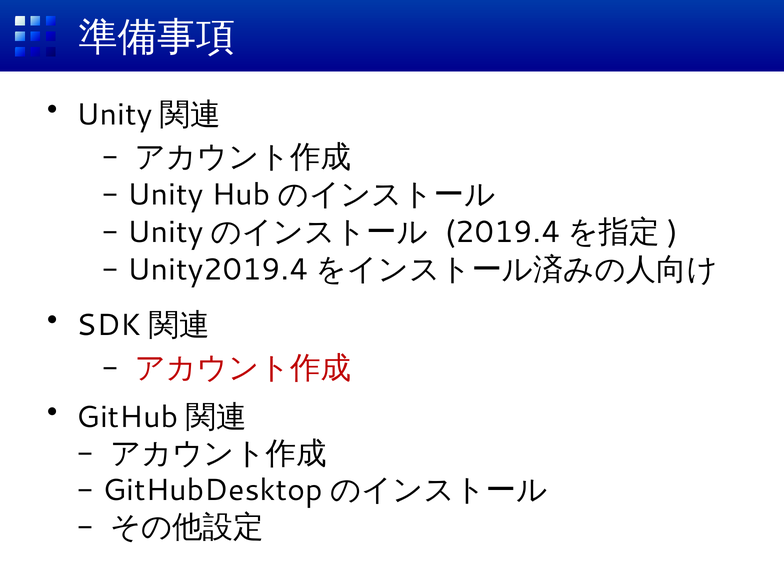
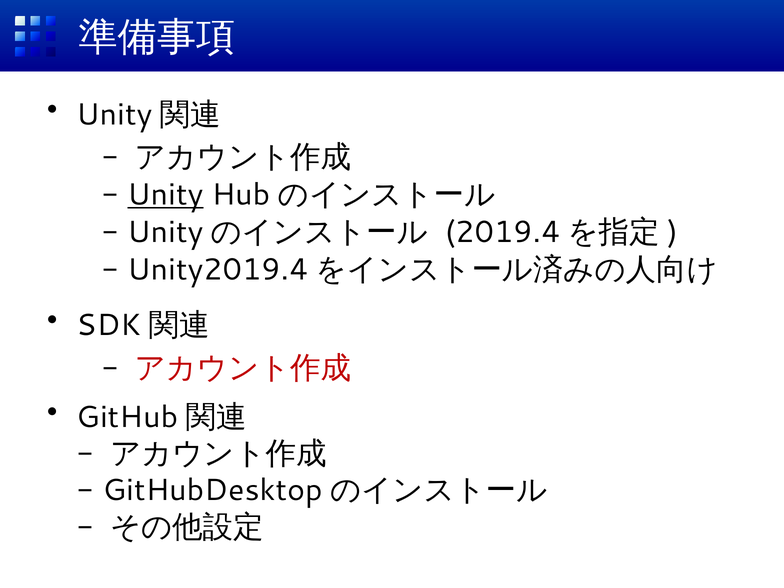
Unity underline: none -> present (165, 195)
